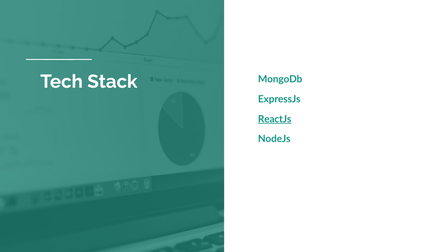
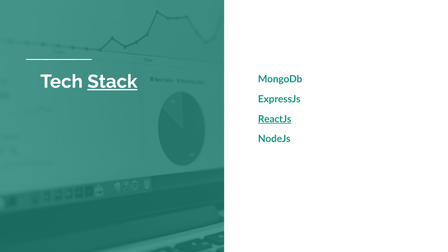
Stack underline: none -> present (112, 82)
